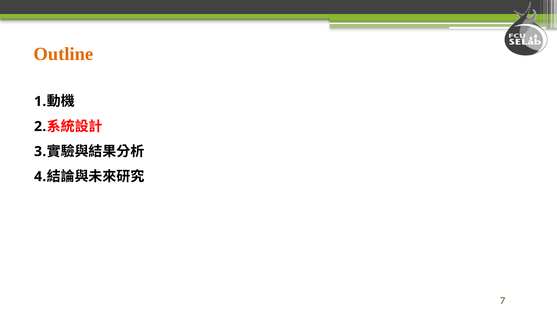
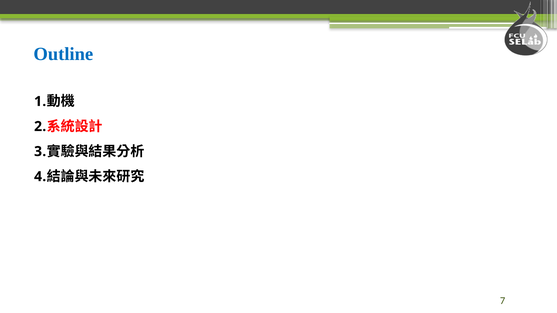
Outline colour: orange -> blue (63, 54)
